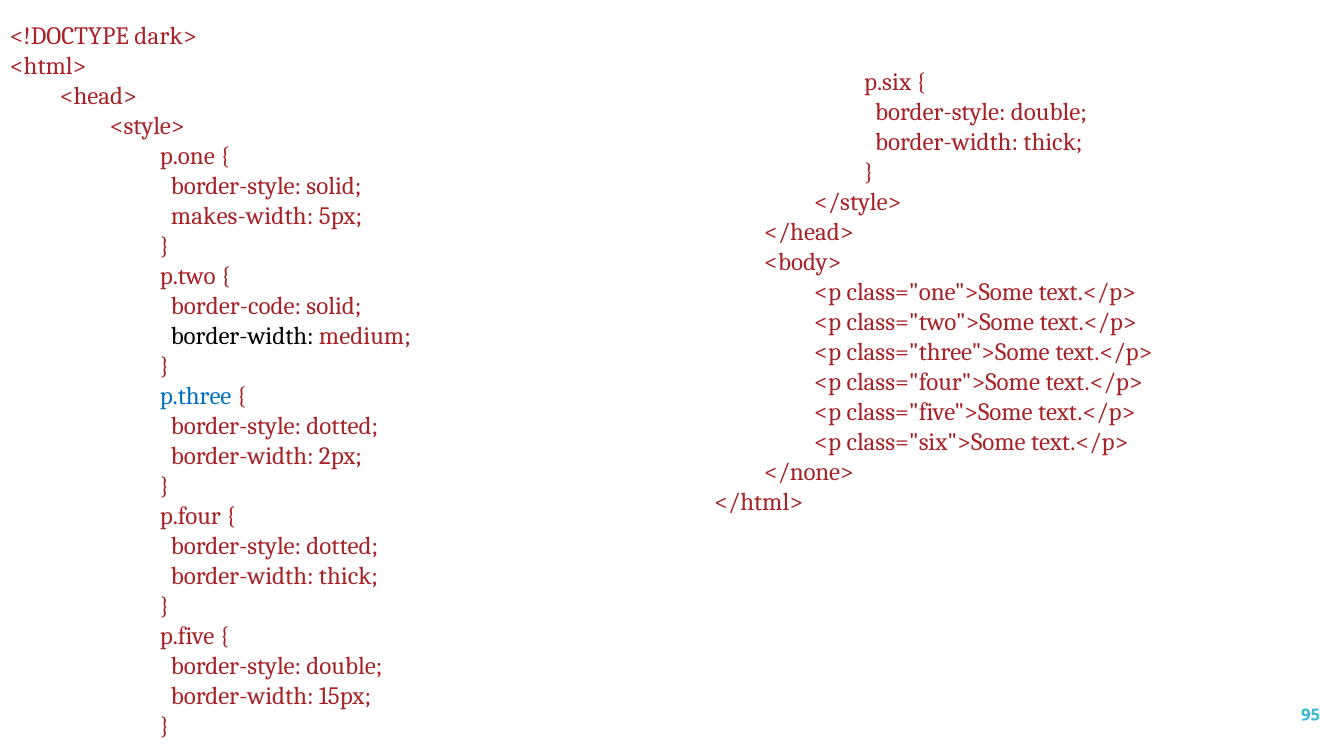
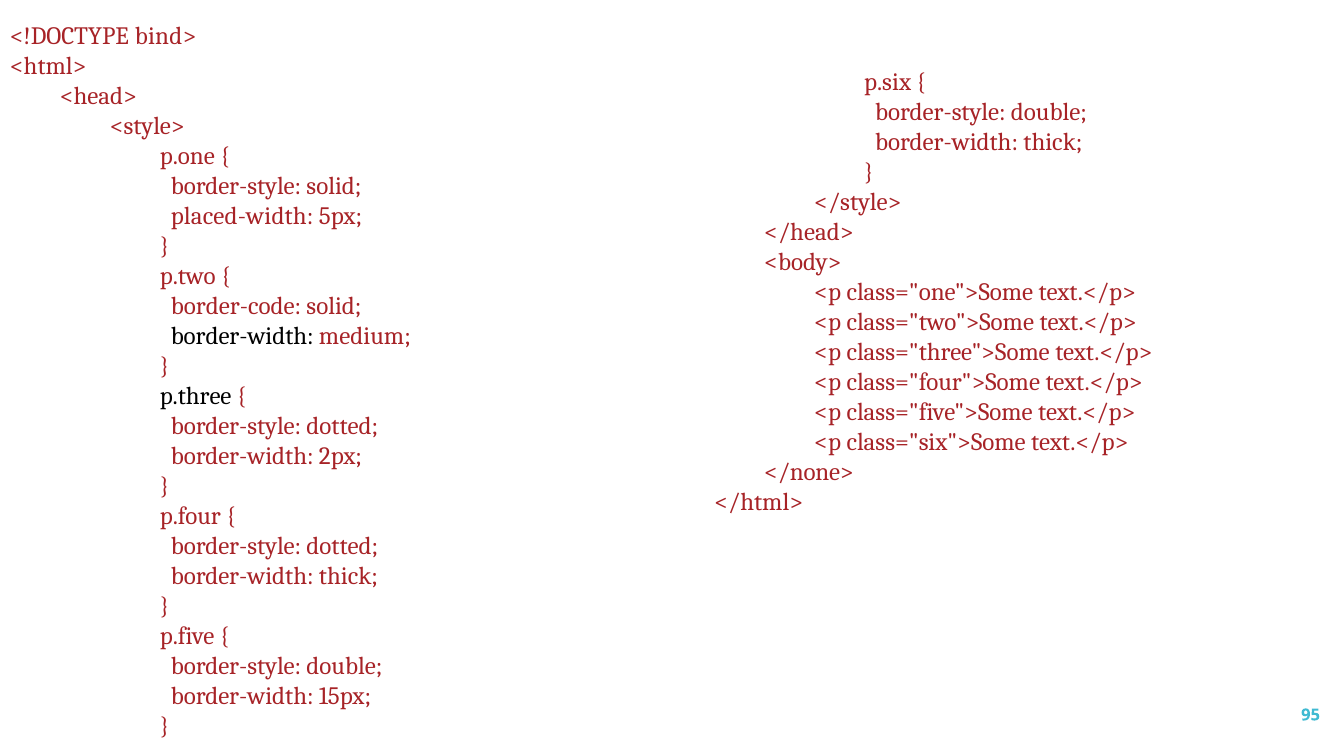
dark>: dark> -> bind> (166, 37)
makes-width: makes-width -> placed-width (242, 217)
p.three colour: blue -> black (196, 397)
